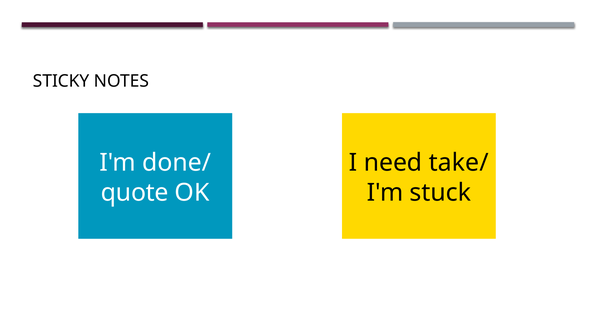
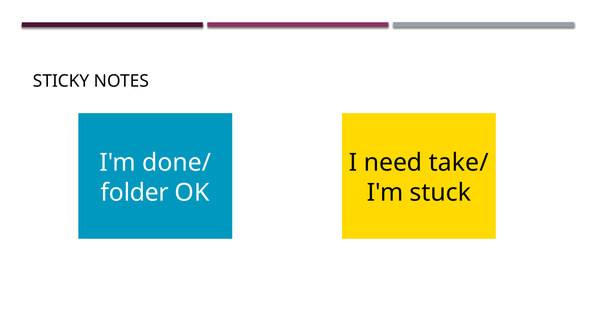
quote: quote -> folder (135, 193)
